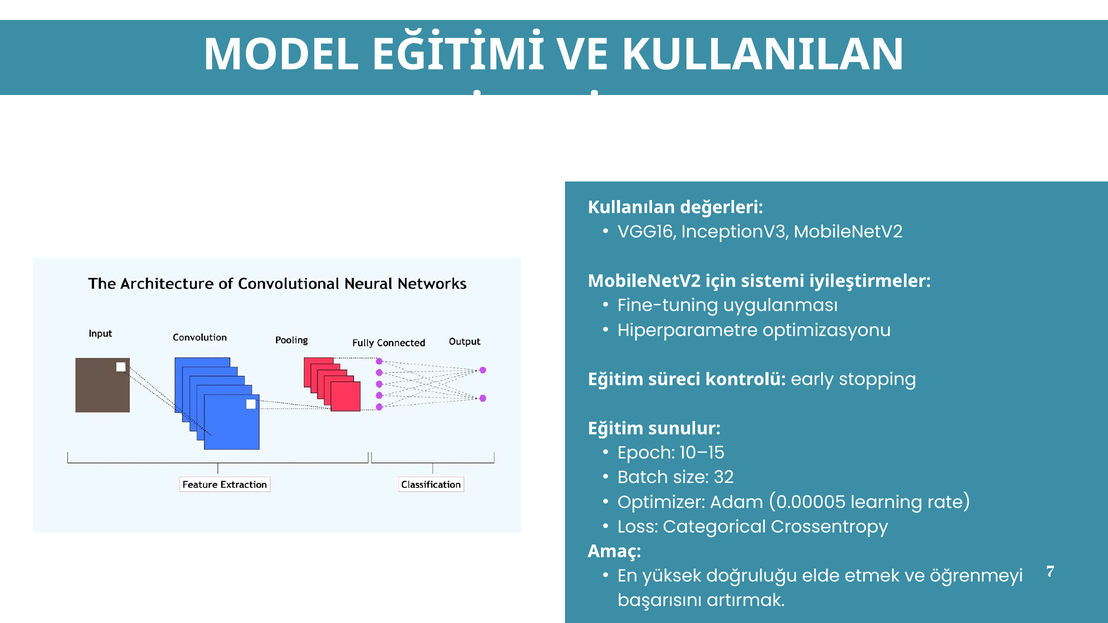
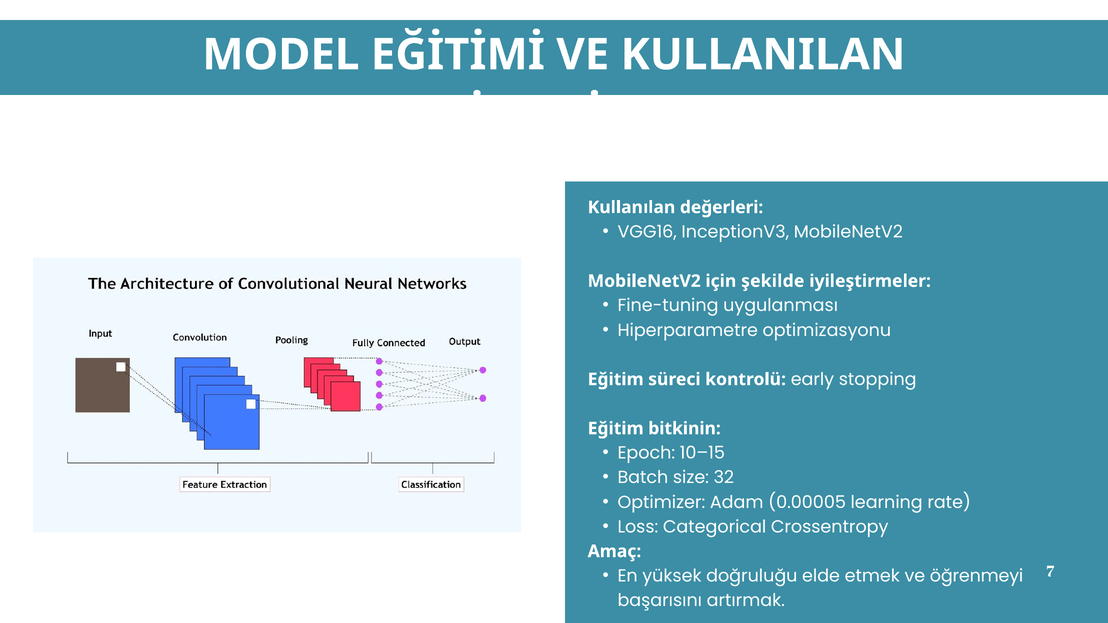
sistemi: sistemi -> şekilde (773, 281)
sunulur: sunulur -> bitkinin (685, 429)
